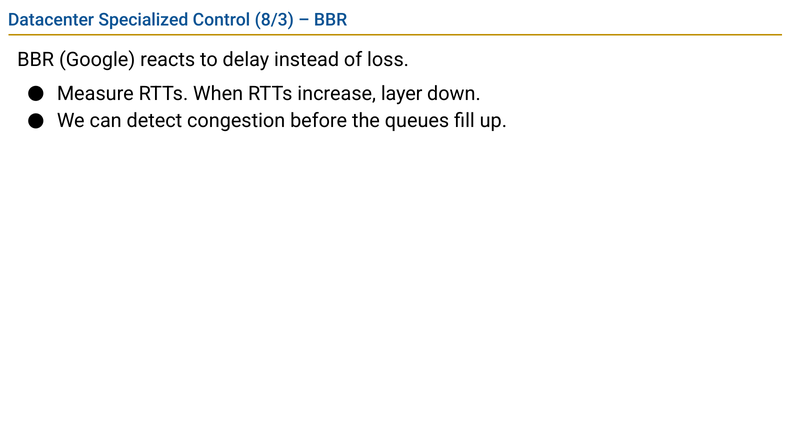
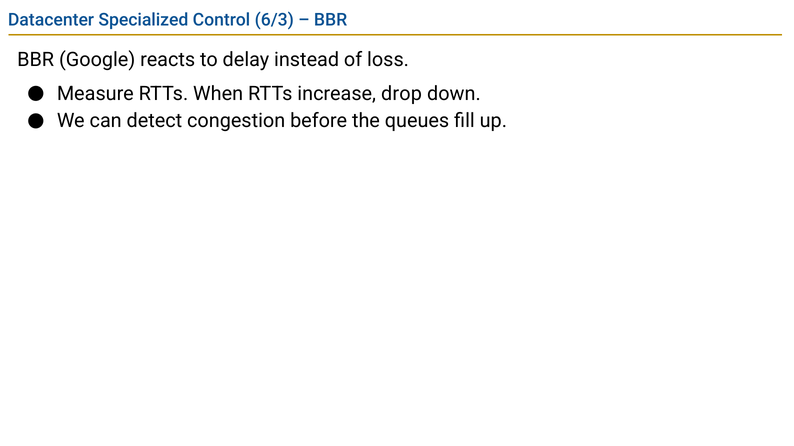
8/3: 8/3 -> 6/3 (274, 20)
layer: layer -> drop (401, 94)
